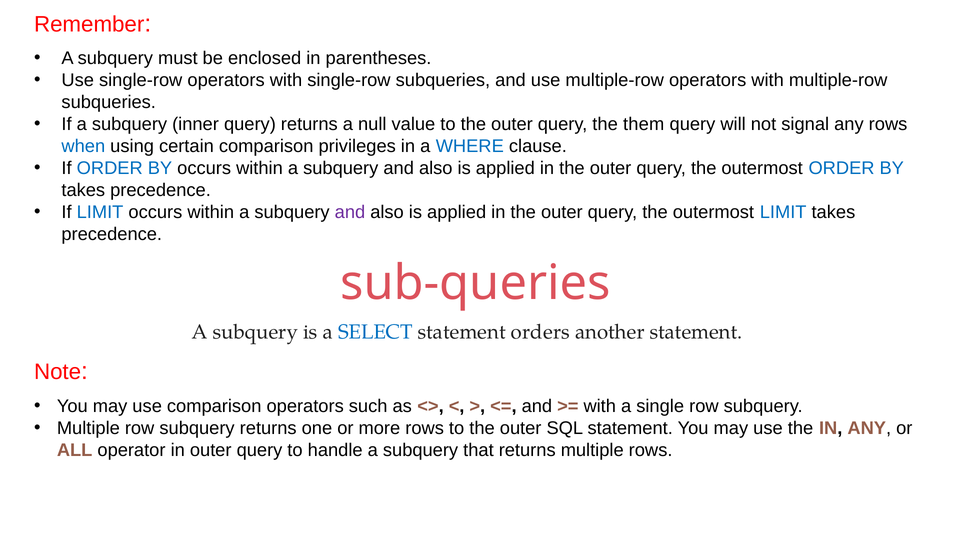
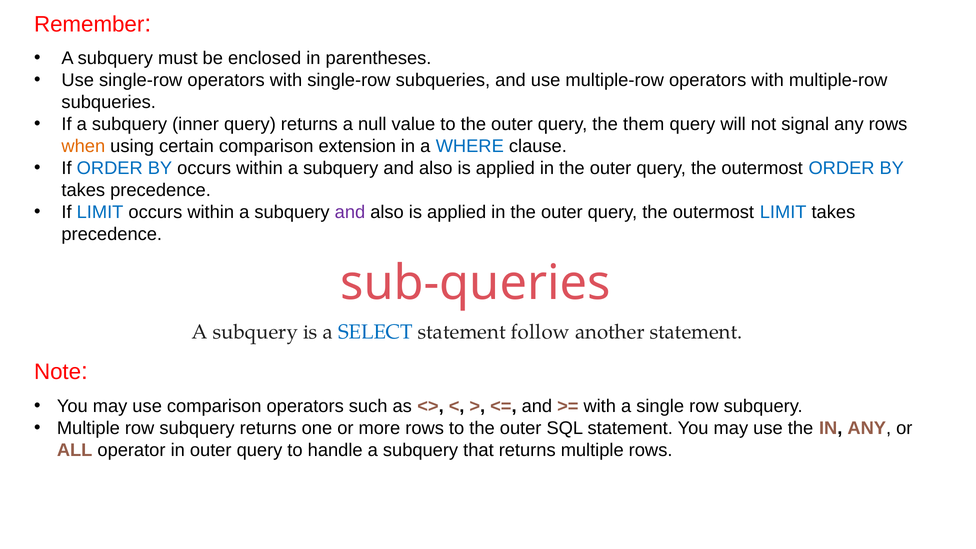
when colour: blue -> orange (83, 146)
privileges: privileges -> extension (357, 146)
orders: orders -> follow (540, 332)
